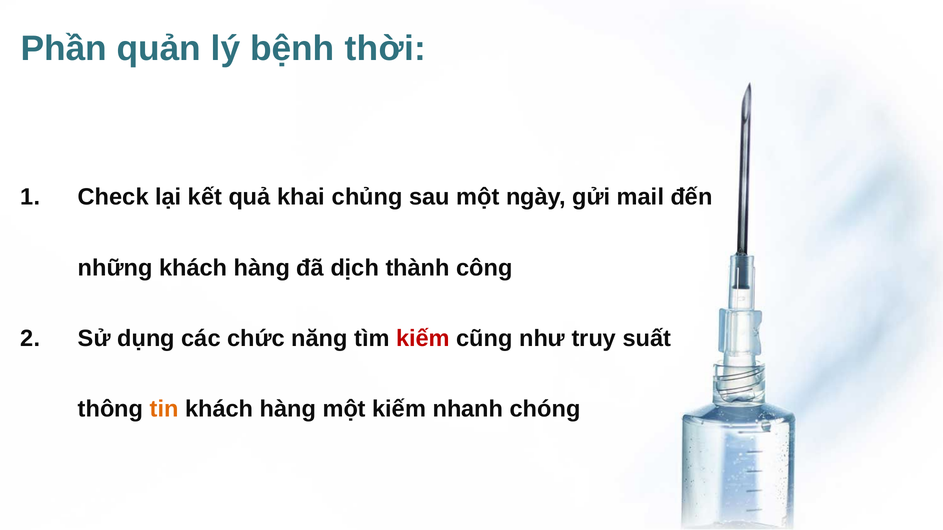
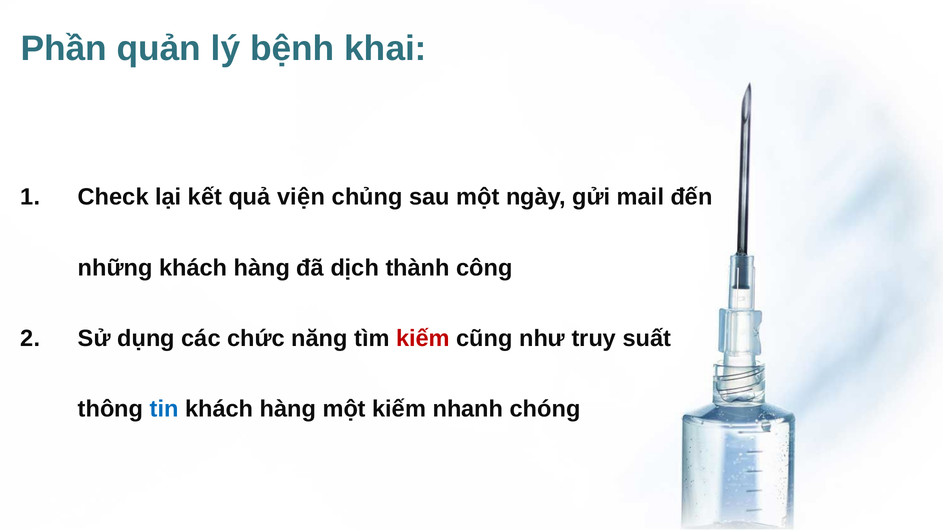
thời: thời -> khai (386, 49)
khai: khai -> viện (301, 197)
tin colour: orange -> blue (164, 410)
